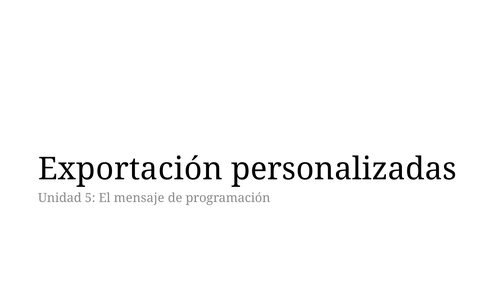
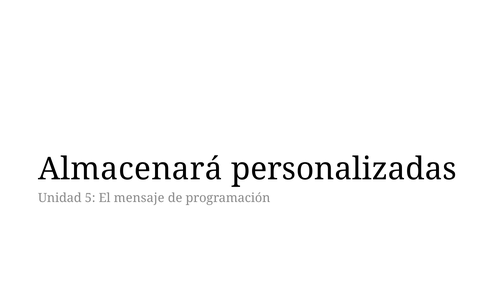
Exportación: Exportación -> Almacenará (130, 169)
